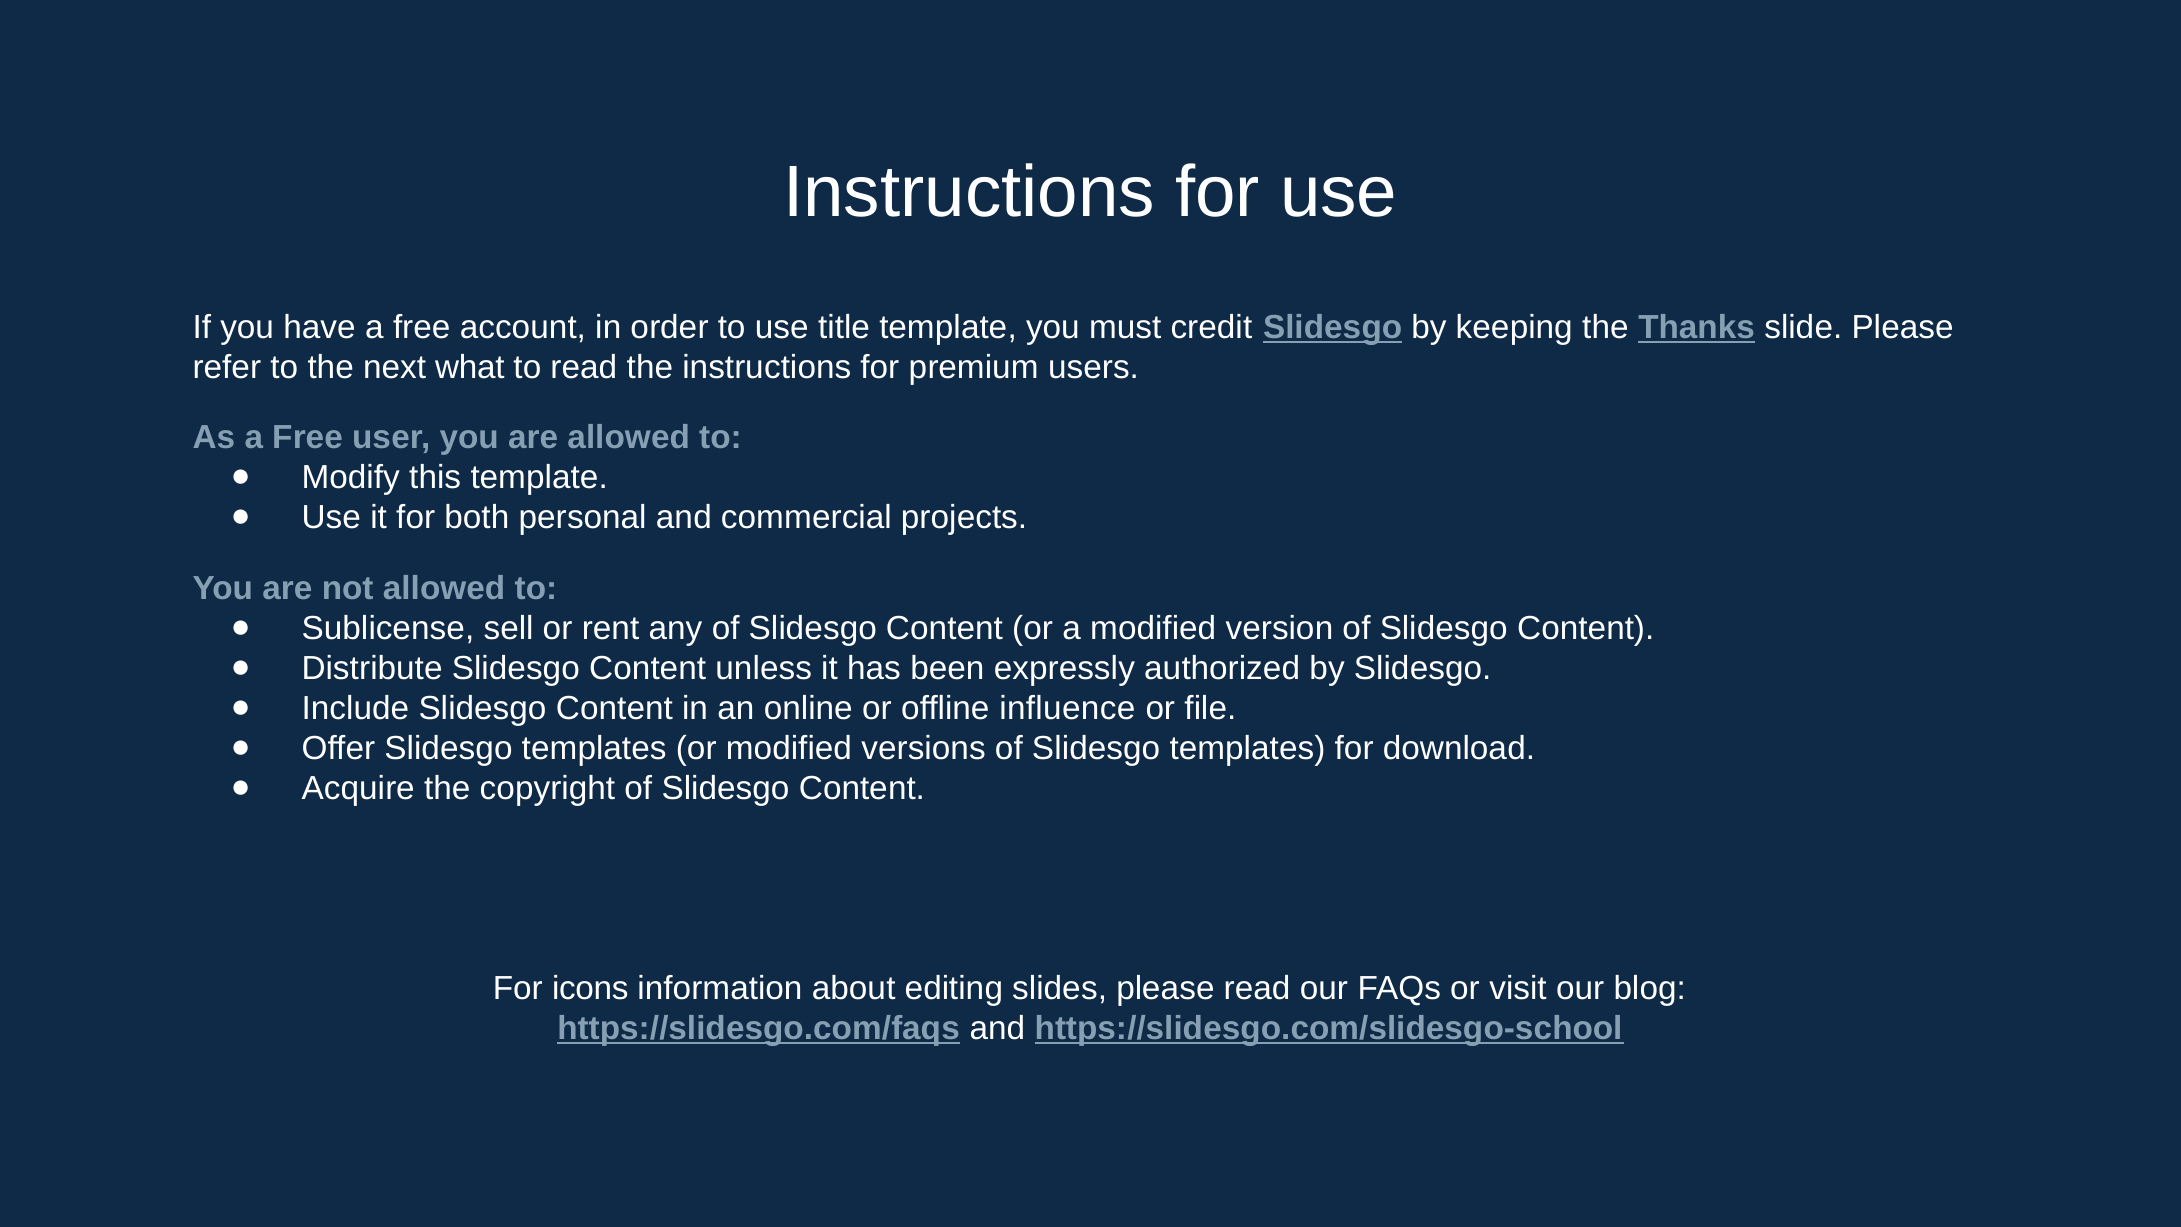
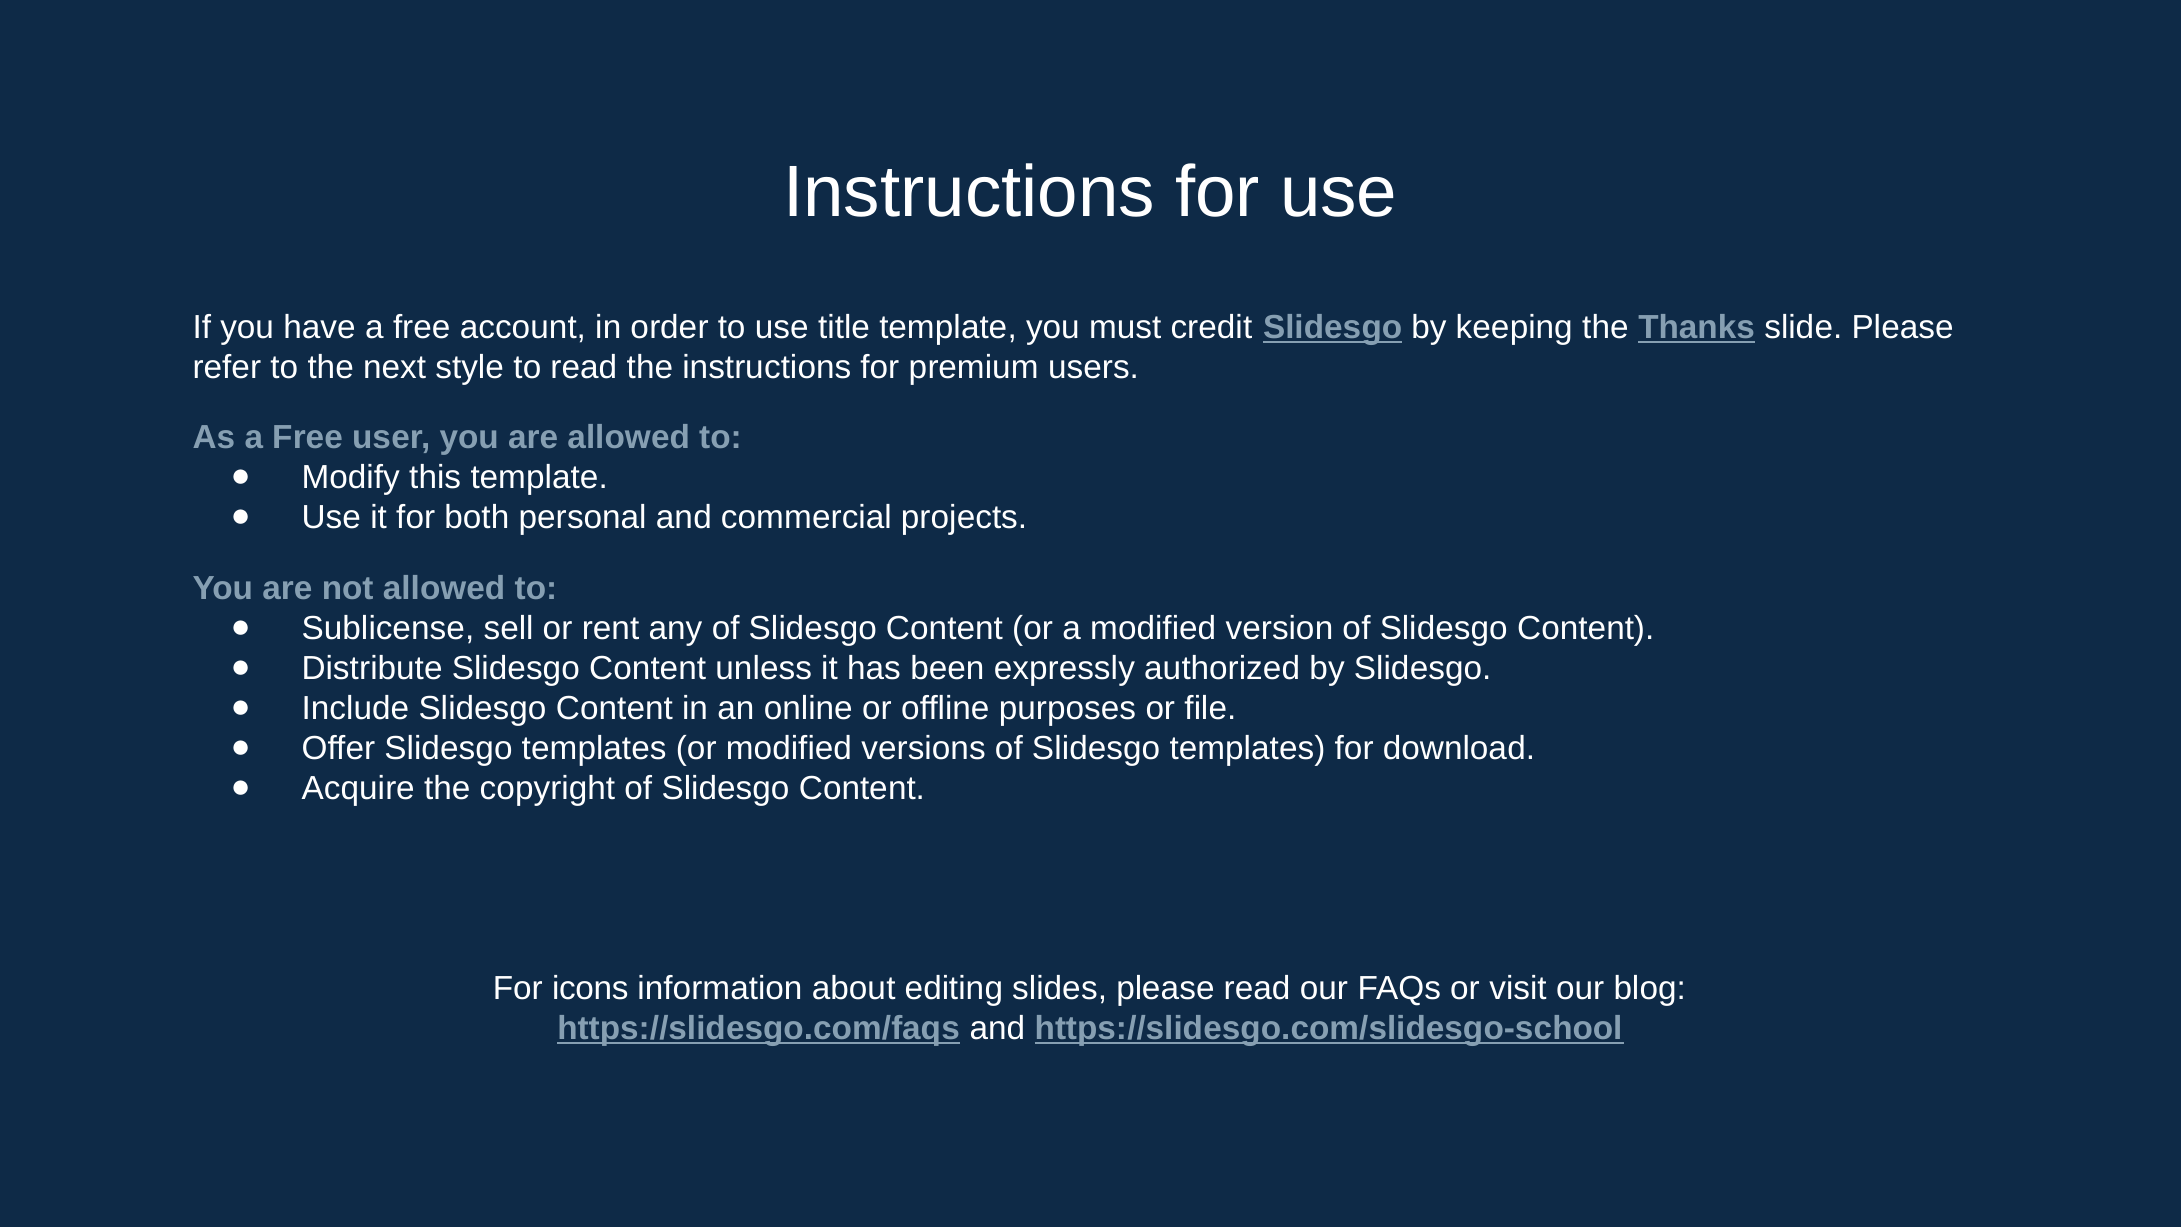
what: what -> style (470, 367)
influence: influence -> purposes (1067, 708)
